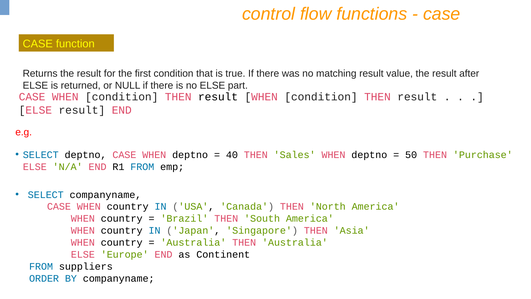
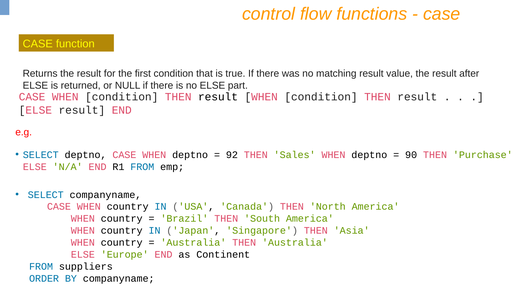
40: 40 -> 92 (232, 155)
50: 50 -> 90 (411, 155)
